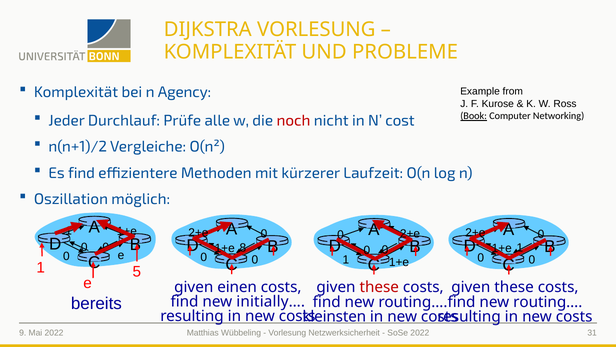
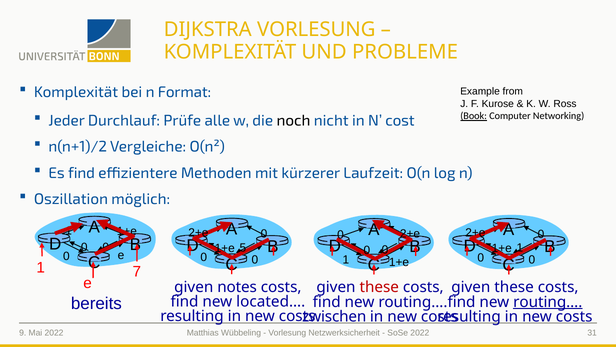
Agency: Agency -> Format (185, 92)
noch colour: red -> black (293, 121)
8: 8 -> 5 (243, 247)
5: 5 -> 7 (137, 272)
einen: einen -> notes (237, 287)
initially…: initially… -> located… (271, 301)
routing… underline: none -> present (548, 302)
kleinsten: kleinsten -> zwischen (334, 316)
